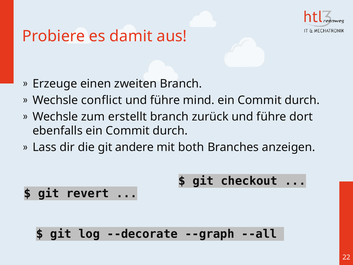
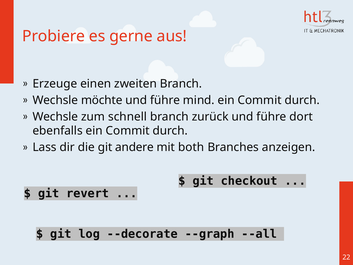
damit: damit -> gerne (131, 36)
conflict: conflict -> möchte (102, 100)
erstellt: erstellt -> schnell (128, 117)
